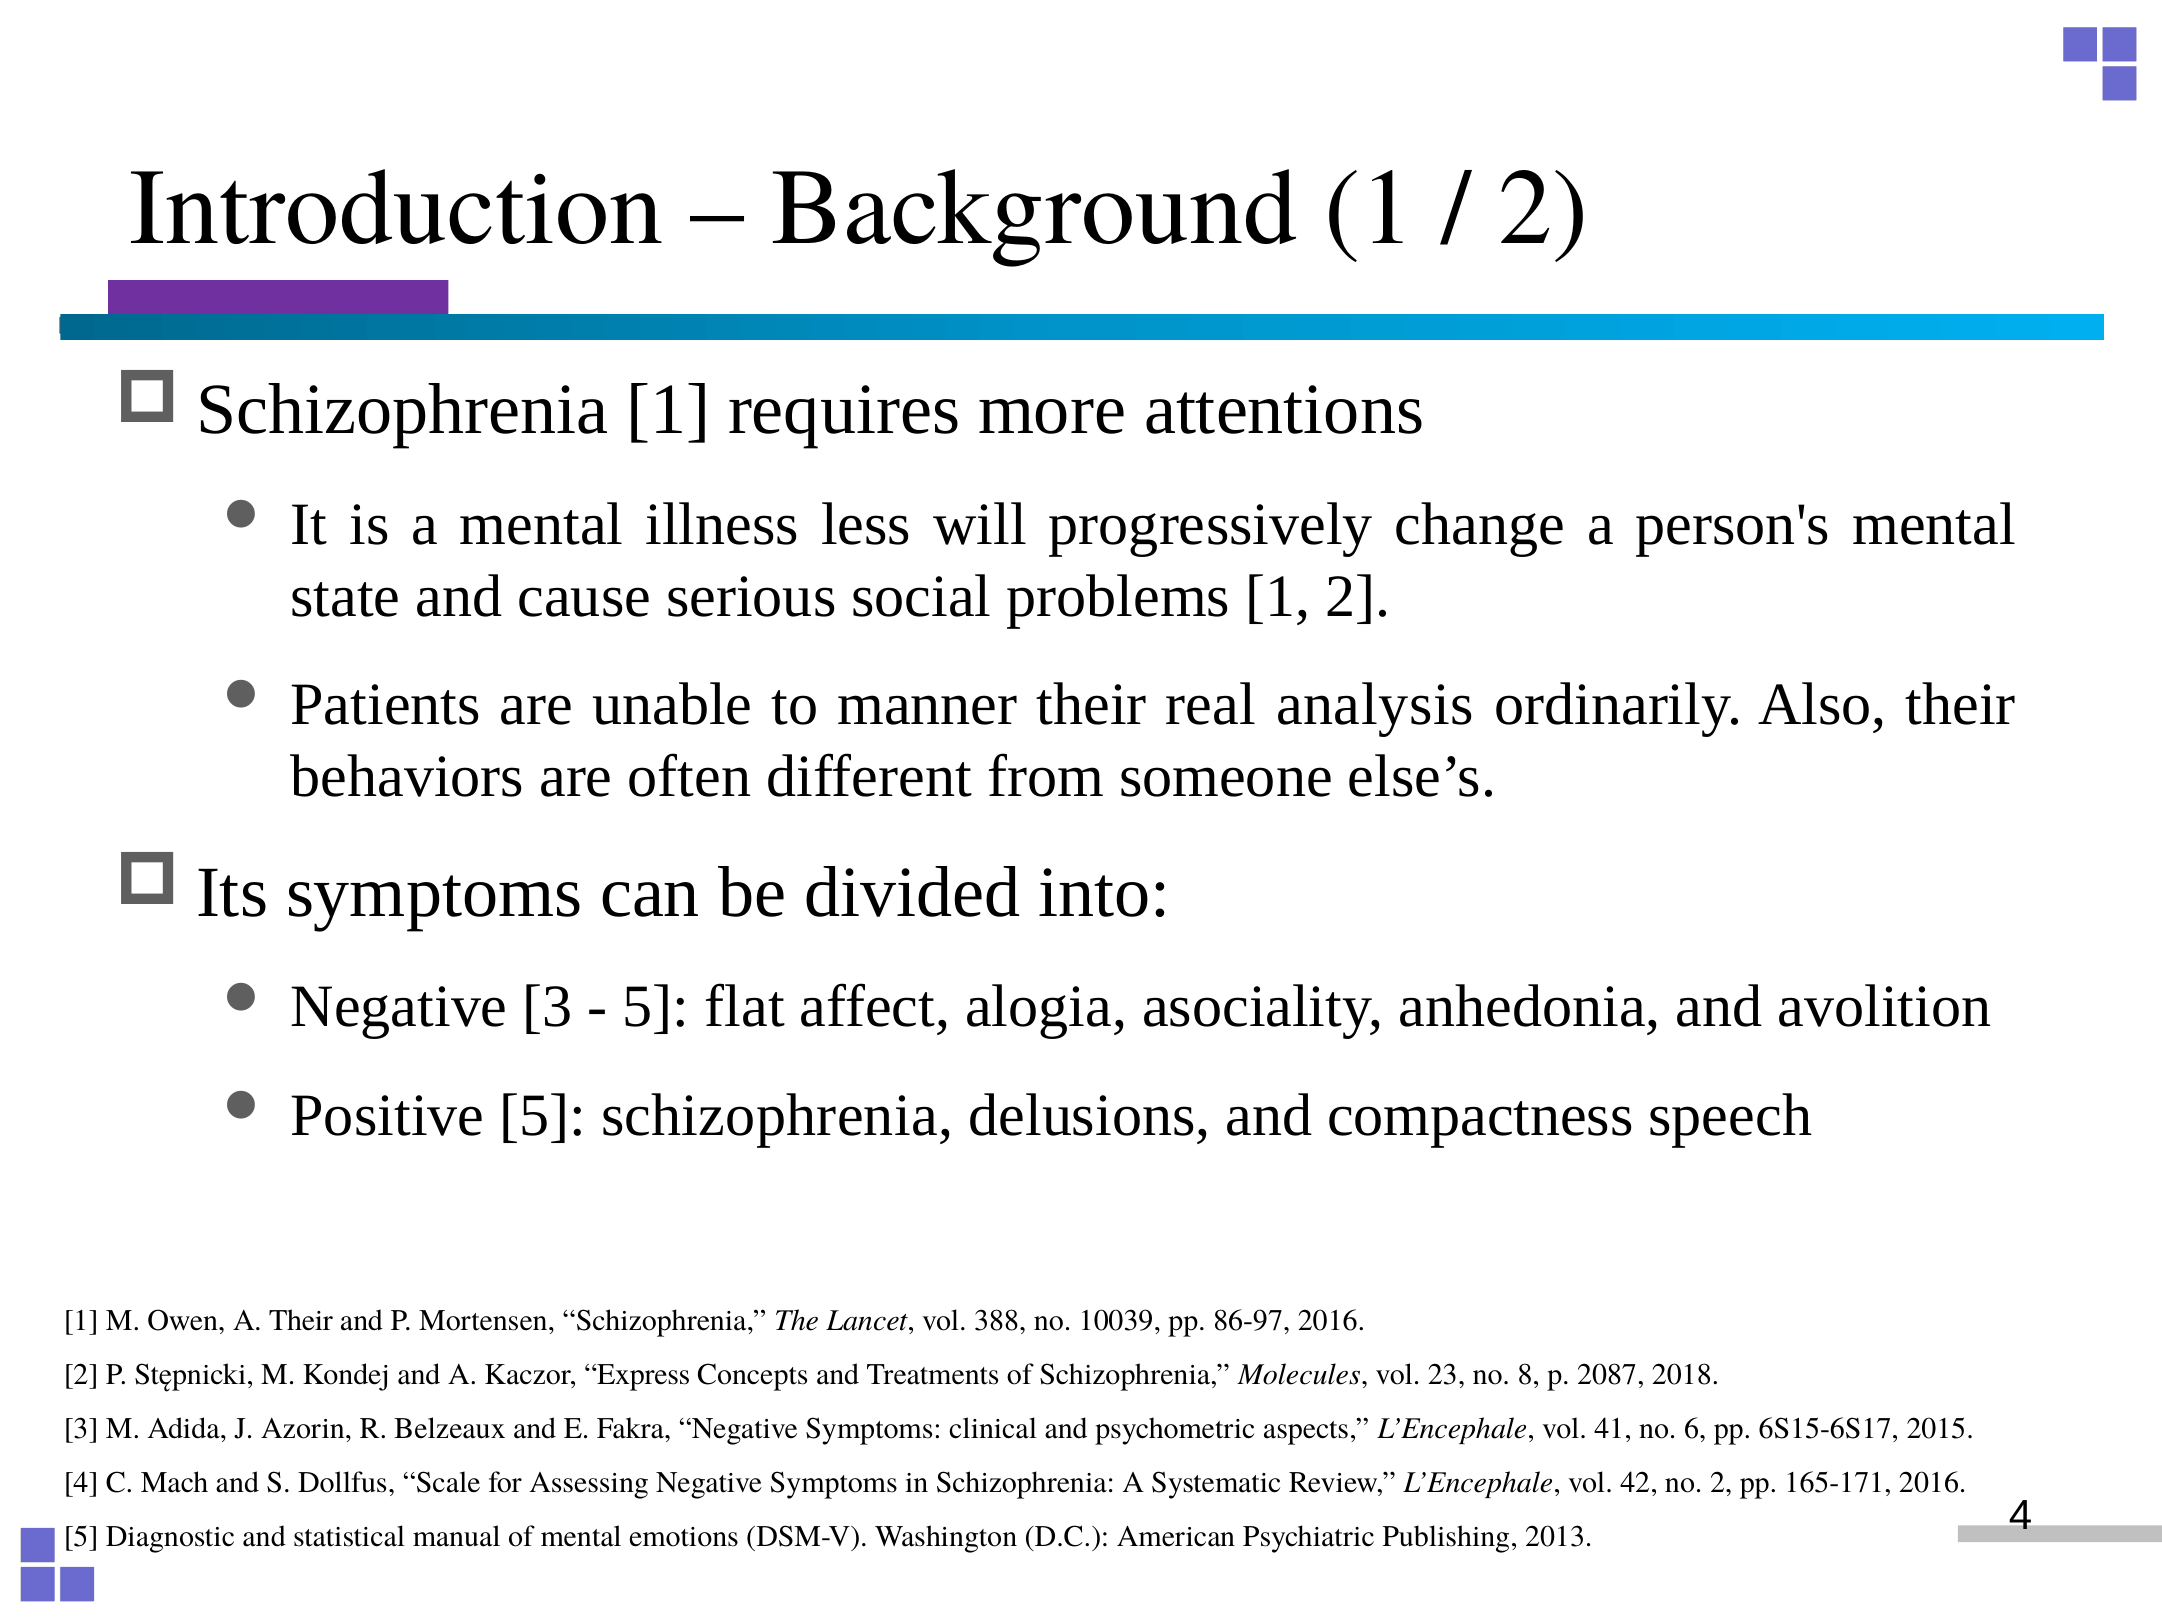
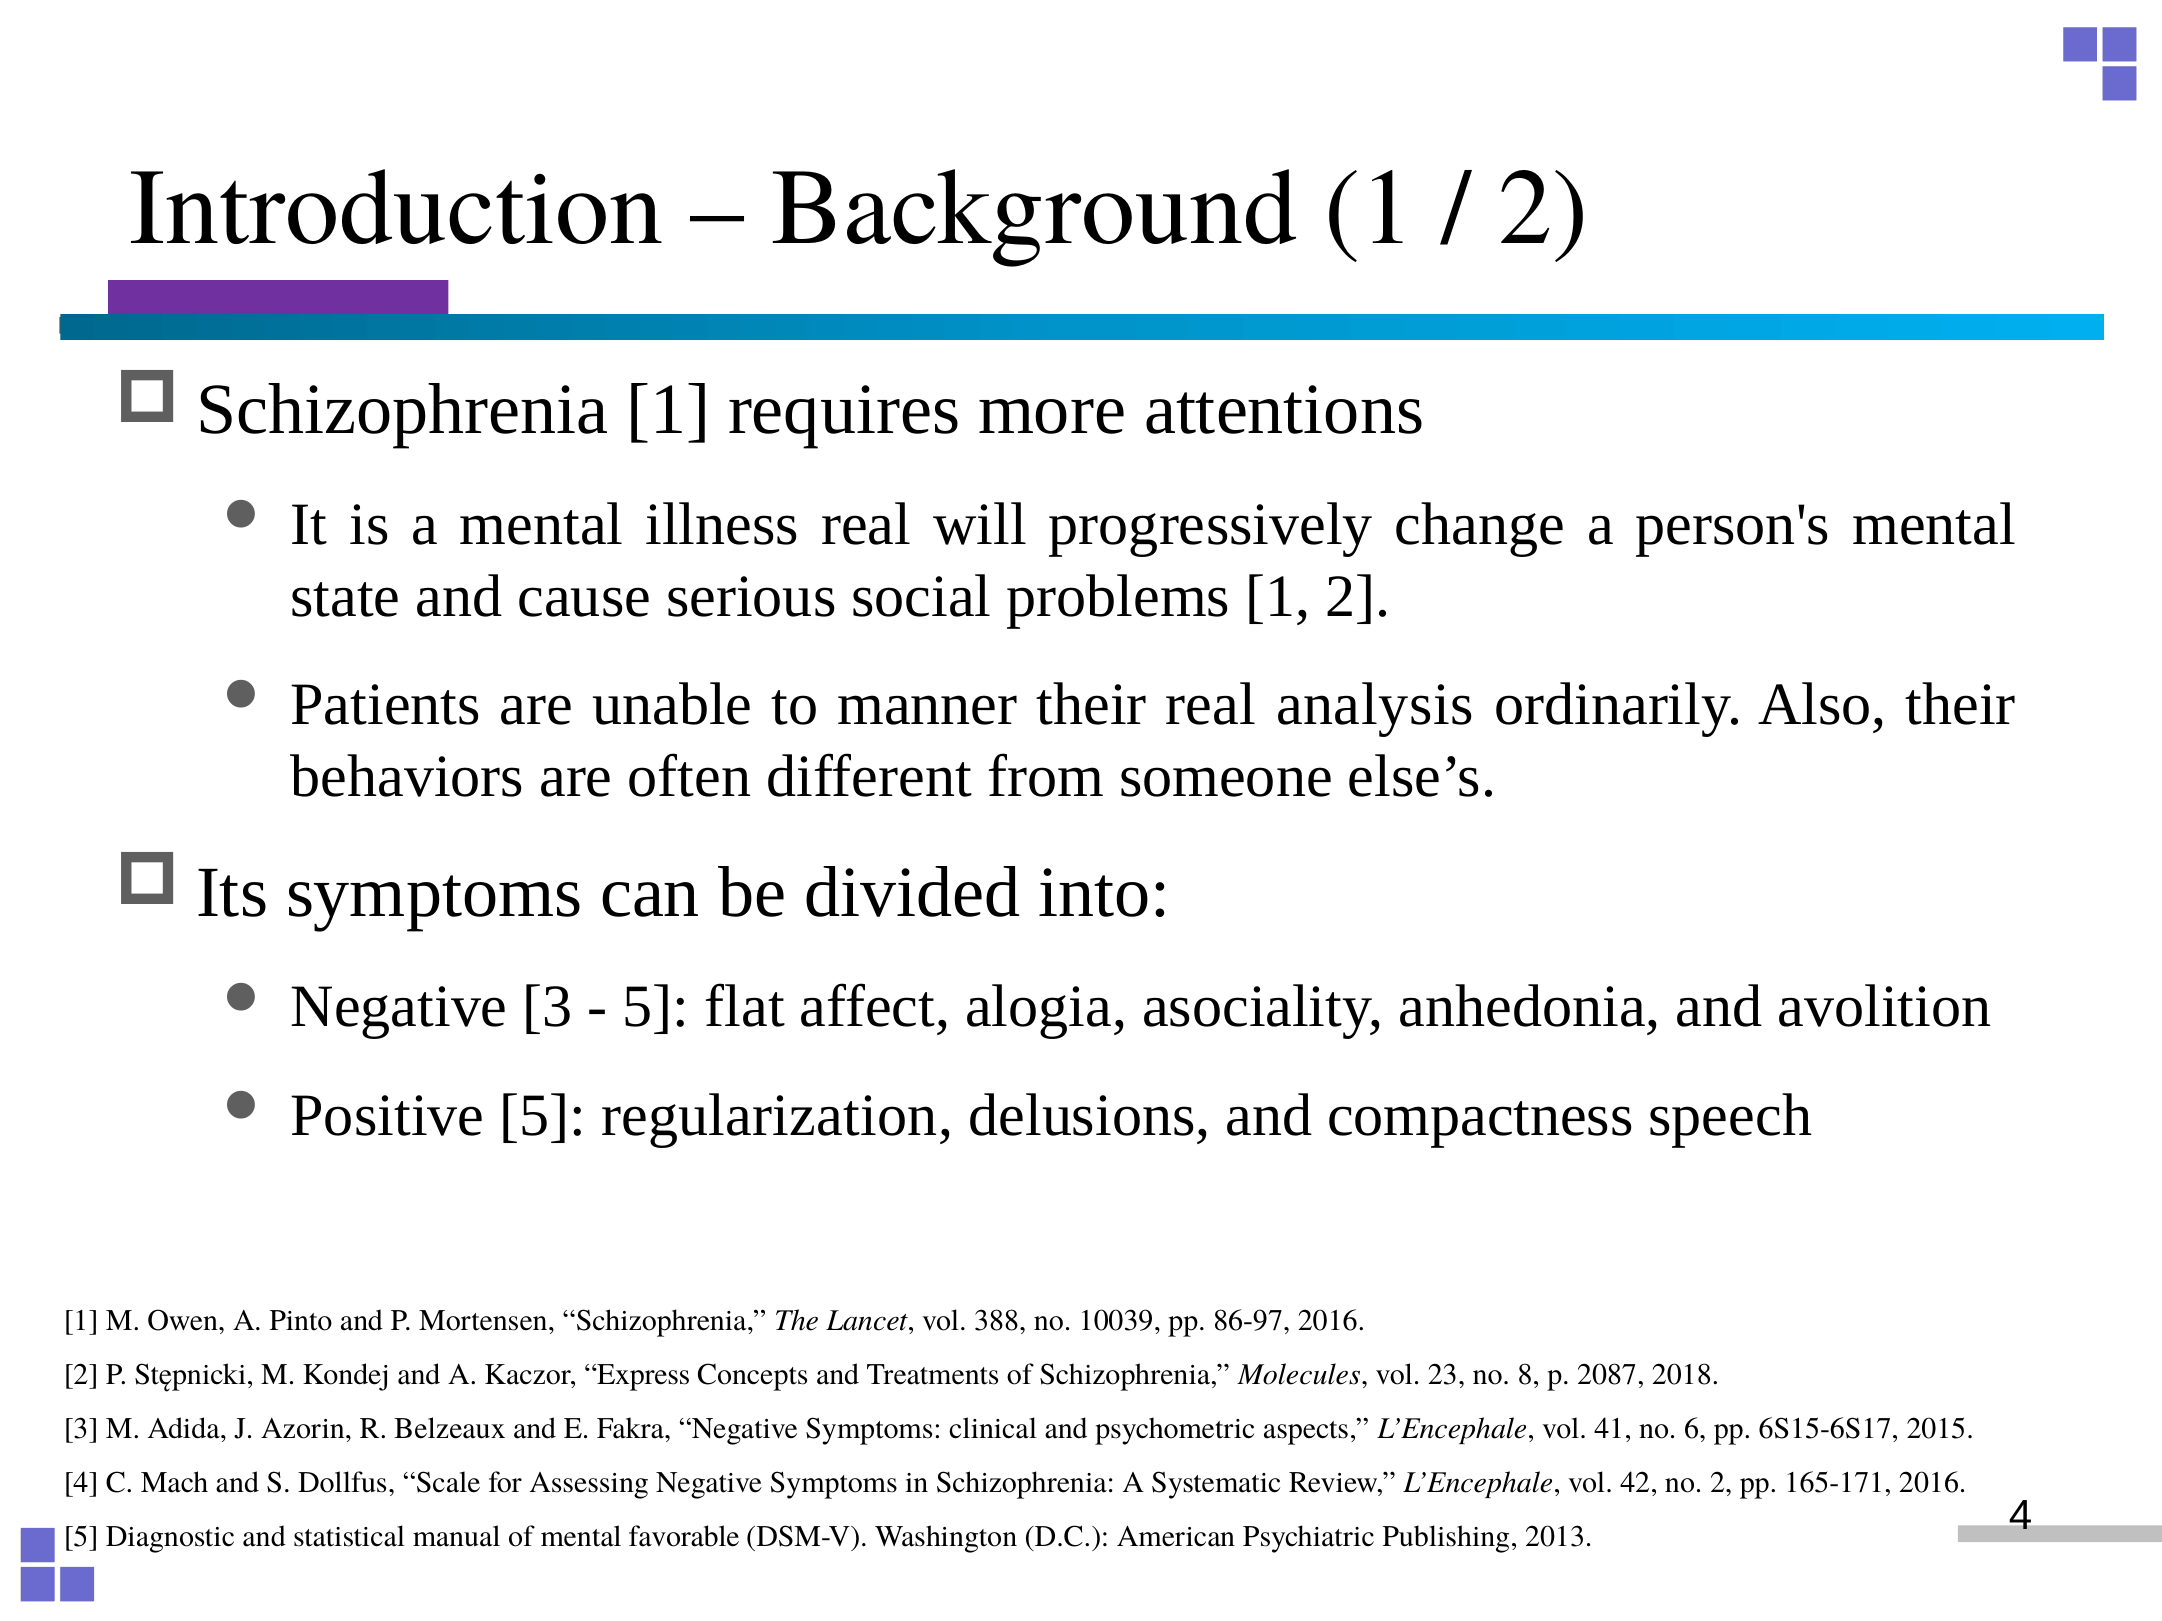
illness less: less -> real (866, 525)
5 schizophrenia: schizophrenia -> regularization (777, 1116)
A Their: Their -> Pinto (301, 1321)
emotions: emotions -> favorable (684, 1537)
